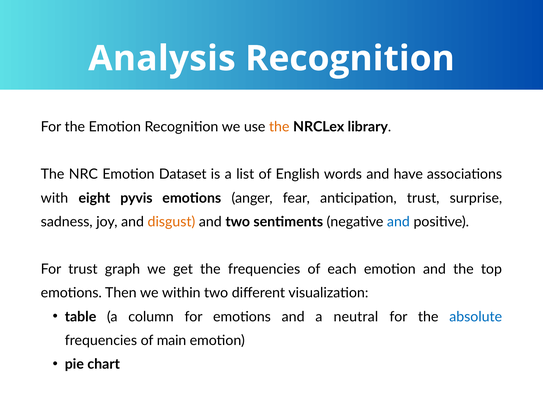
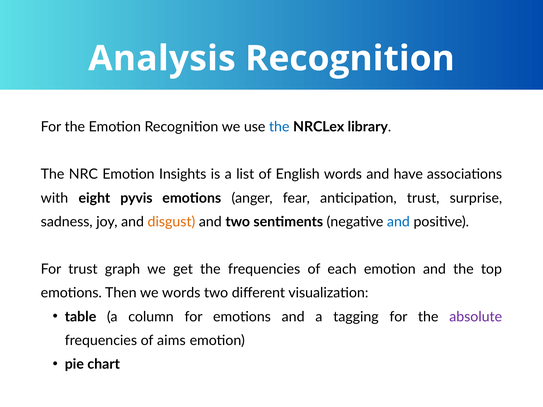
the colour: orange -> blue (279, 127)
Emotion Dataset: Dataset -> Insights (183, 174)
we within: within -> words (181, 293)
neutral: neutral -> tagging (356, 317)
absolute colour: blue -> purple (476, 317)
main: main -> aims (171, 341)
